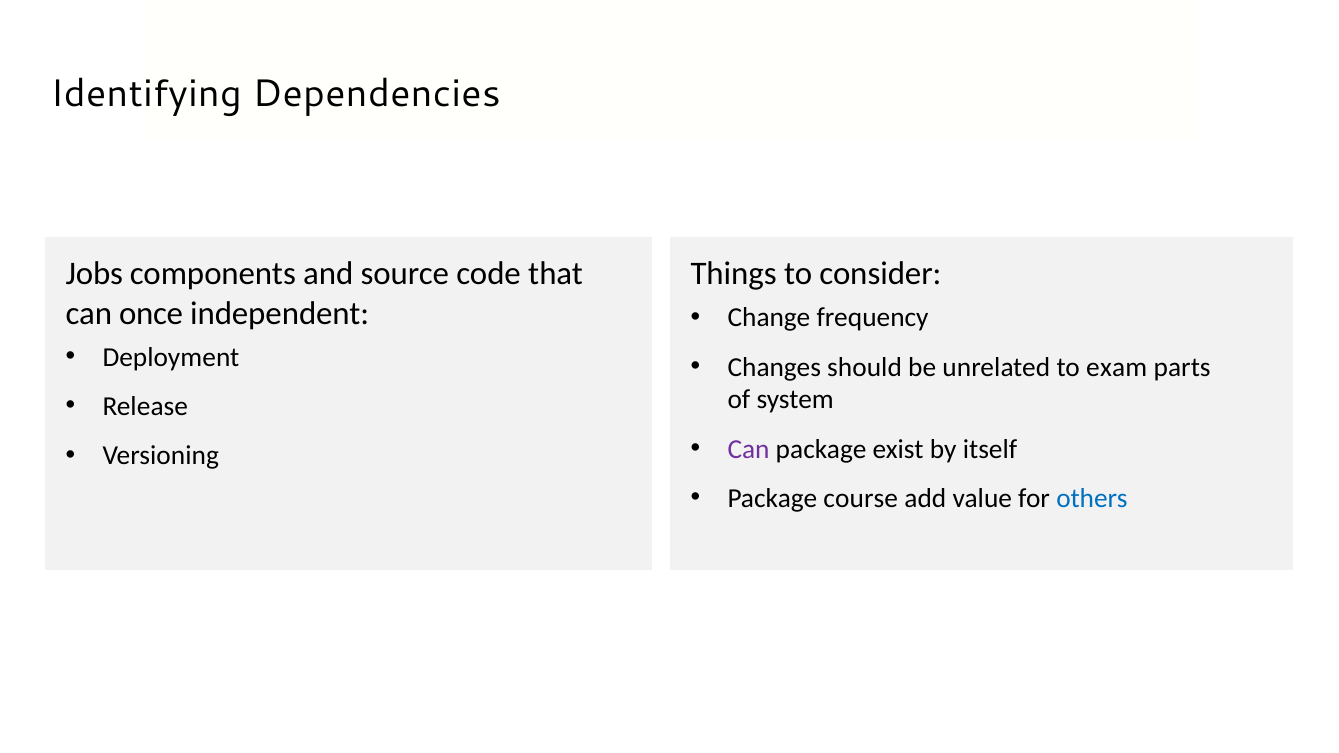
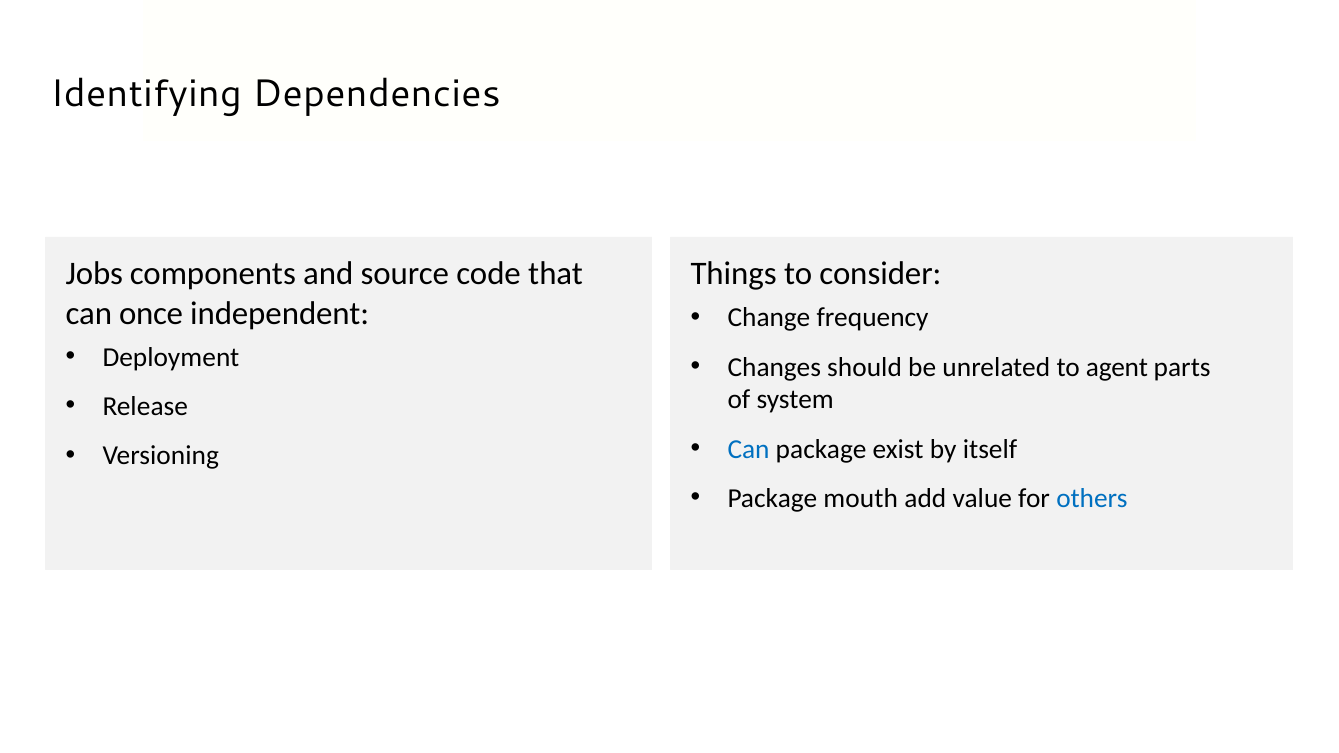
exam: exam -> agent (1117, 367)
Can colour: purple -> blue (749, 449)
course: course -> mouth (861, 499)
